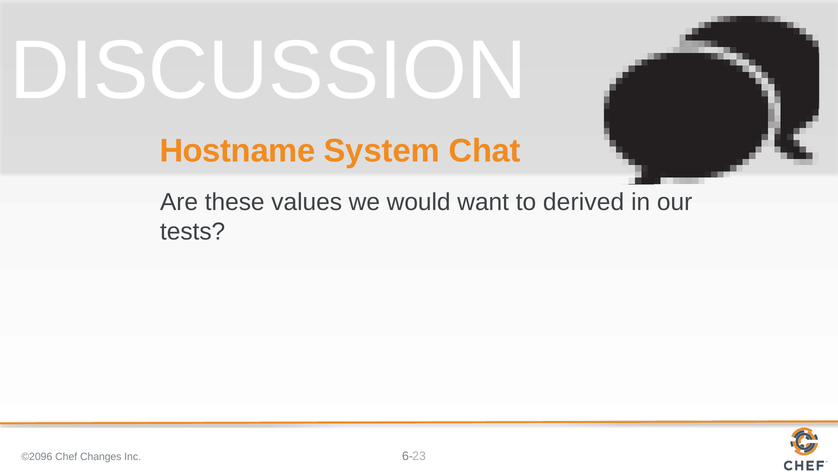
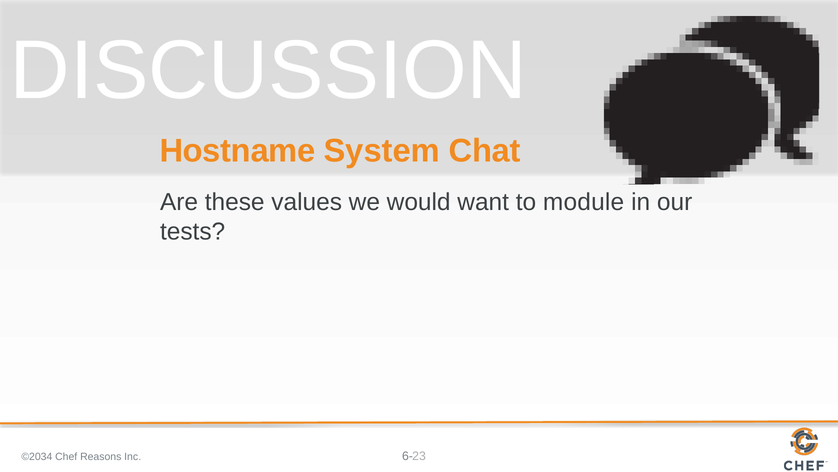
derived: derived -> module (584, 202)
©2096: ©2096 -> ©2034 (37, 456)
Changes: Changes -> Reasons (101, 456)
